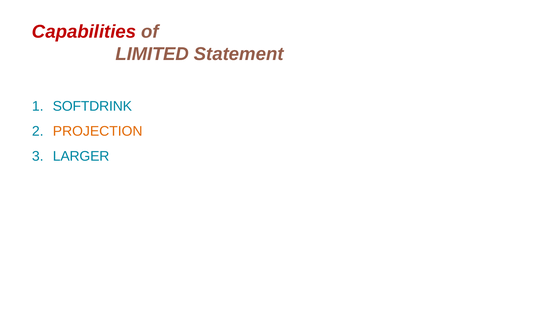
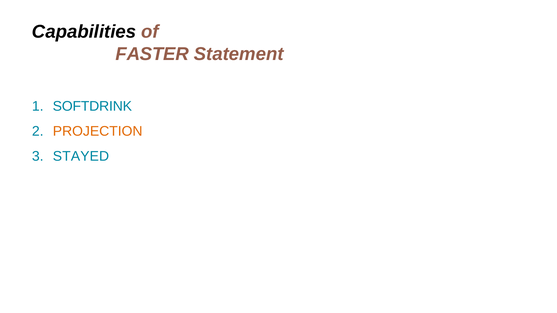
Capabilities colour: red -> black (84, 32)
LIMITED: LIMITED -> FASTER (152, 54)
LARGER: LARGER -> STAYED (81, 156)
